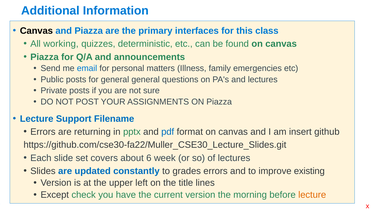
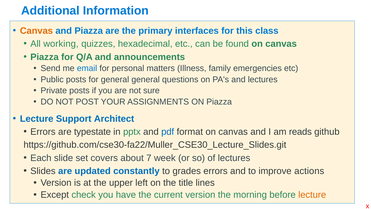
Canvas colour: black -> orange (36, 31)
deterministic: deterministic -> hexadecimal (145, 44)
Filename: Filename -> Architect (114, 119)
returning: returning -> typestate (92, 132)
insert: insert -> reads (300, 132)
about 6: 6 -> 7 (149, 158)
existing: existing -> actions (309, 171)
